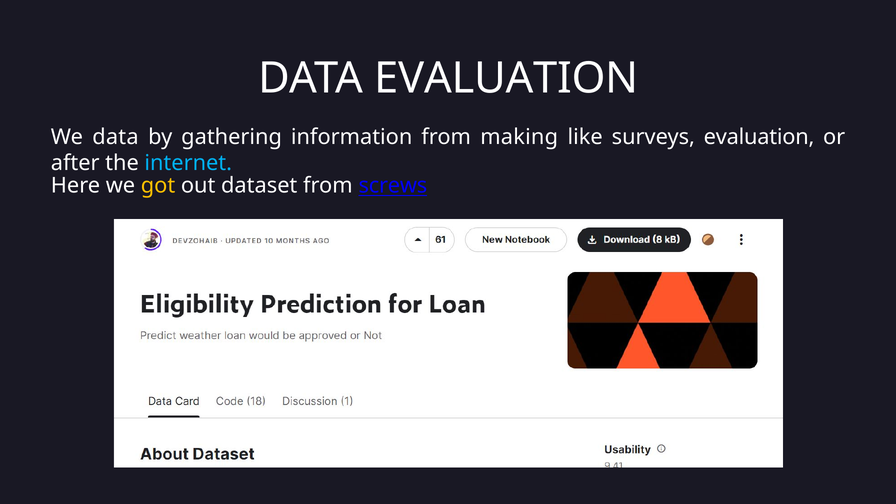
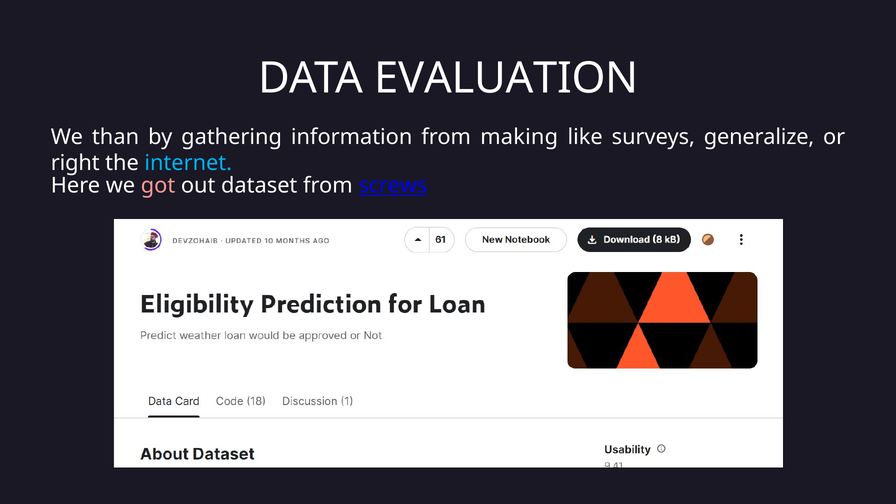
We data: data -> than (116, 137)
surveys evaluation: evaluation -> generalize (759, 137)
after: after -> right (75, 163)
got colour: yellow -> pink (158, 186)
